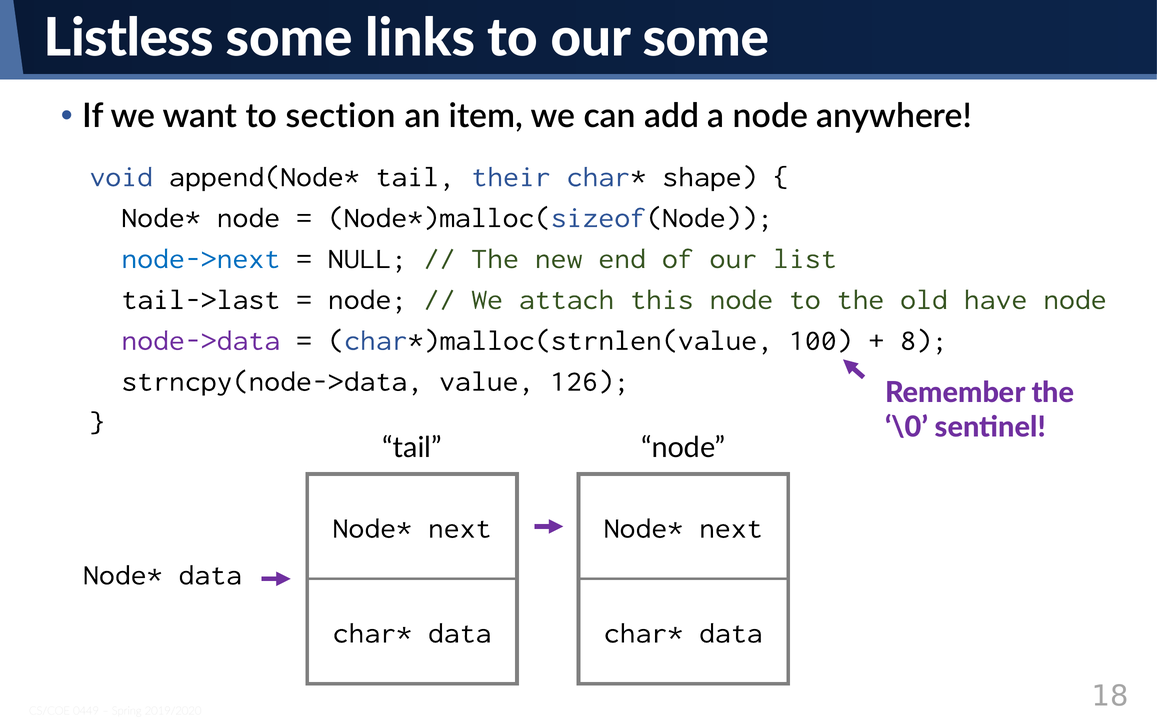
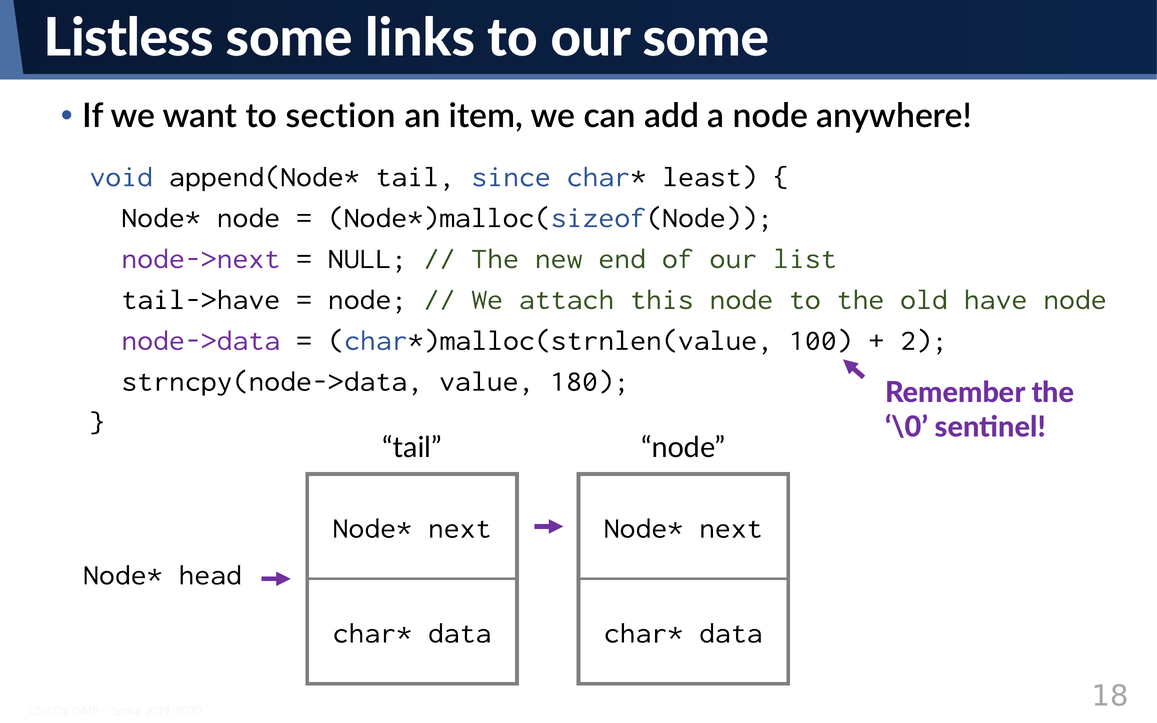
their: their -> since (511, 177)
shape: shape -> least (710, 177)
node->next colour: blue -> purple (201, 258)
tail->last: tail->last -> tail->have (201, 299)
8: 8 -> 2 (924, 340)
126: 126 -> 180 (590, 381)
data: data -> head (210, 575)
